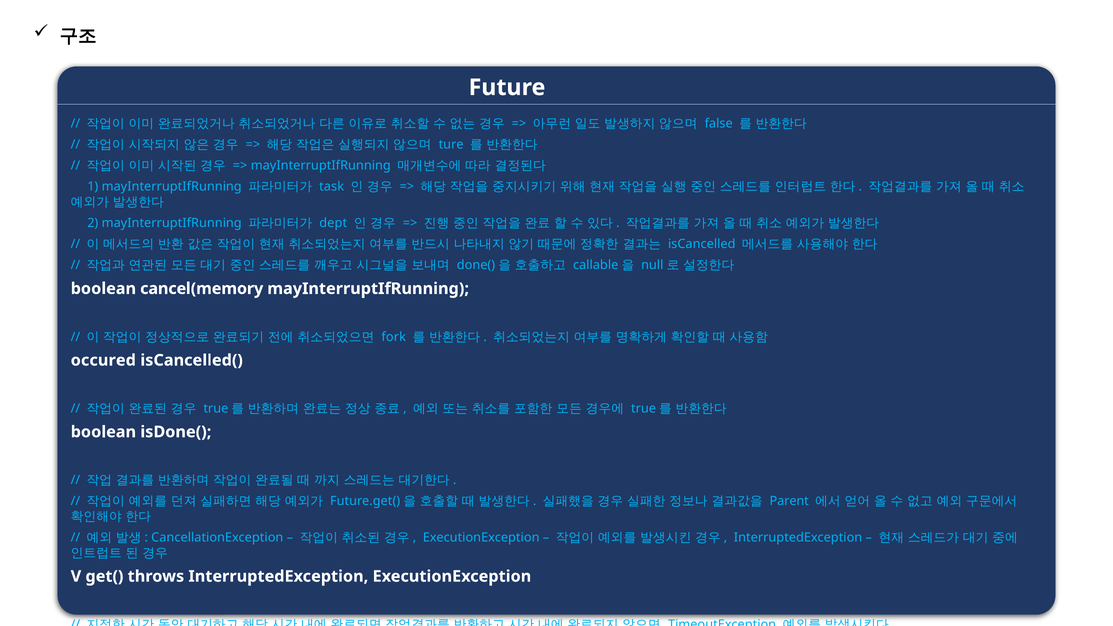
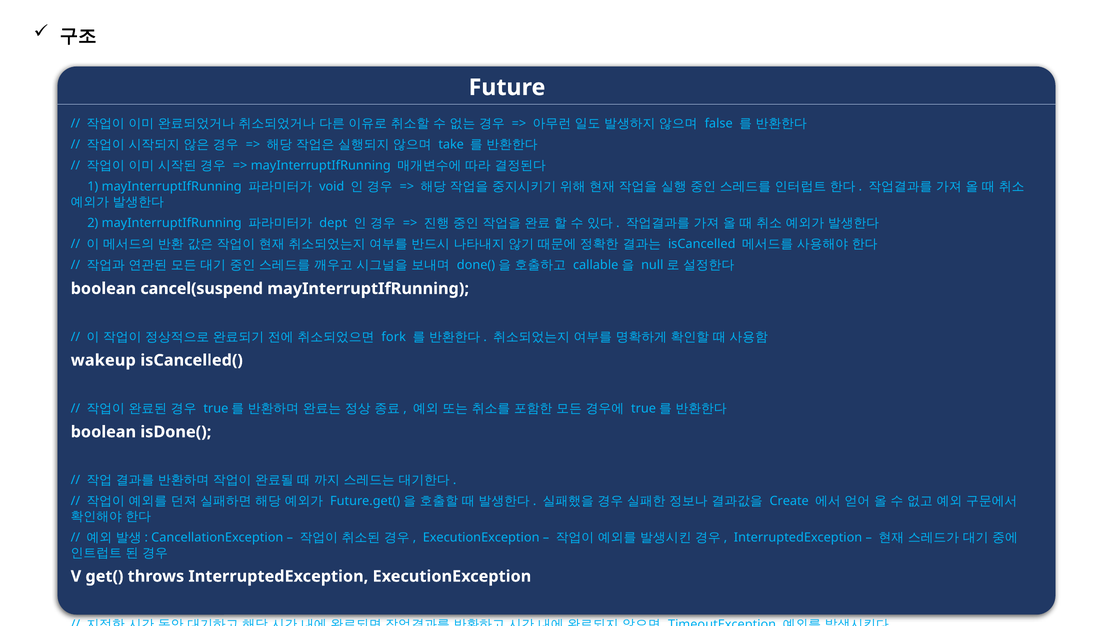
ture: ture -> take (451, 144)
task: task -> void (332, 187)
cancel(memory: cancel(memory -> cancel(suspend (202, 289)
occured: occured -> wakeup (103, 360)
Parent: Parent -> Create (789, 501)
